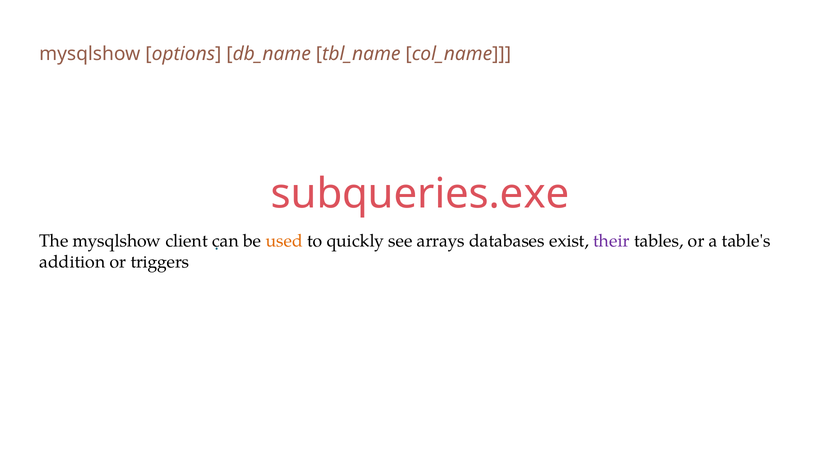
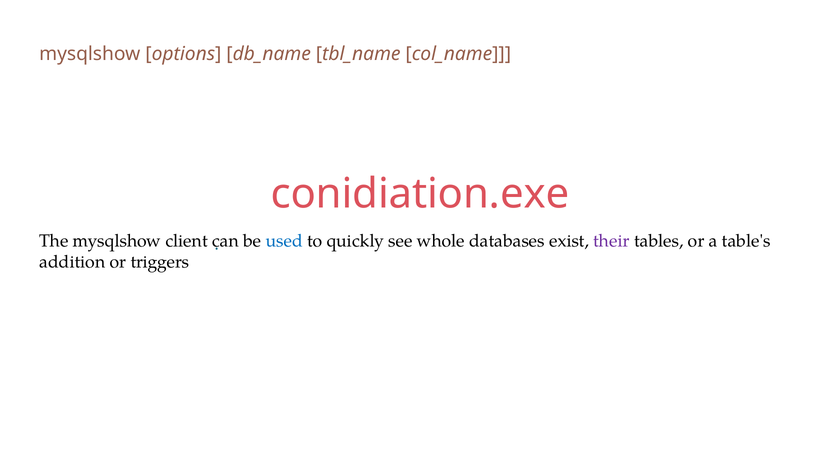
subqueries.exe: subqueries.exe -> conidiation.exe (420, 194)
used colour: orange -> blue (284, 241)
arrays: arrays -> whole (441, 241)
